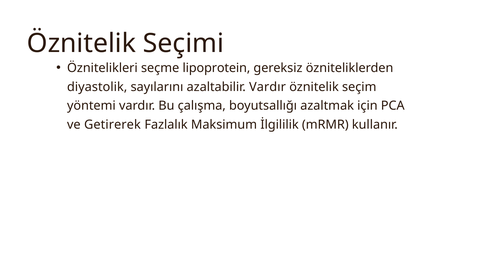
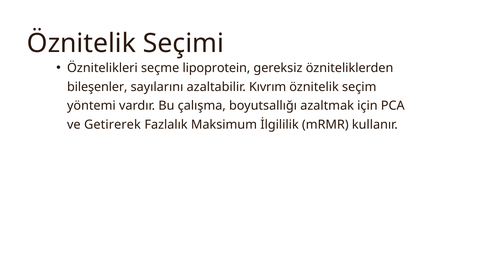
diyastolik: diyastolik -> bileşenler (97, 87)
azaltabilir Vardır: Vardır -> Kıvrım (268, 87)
